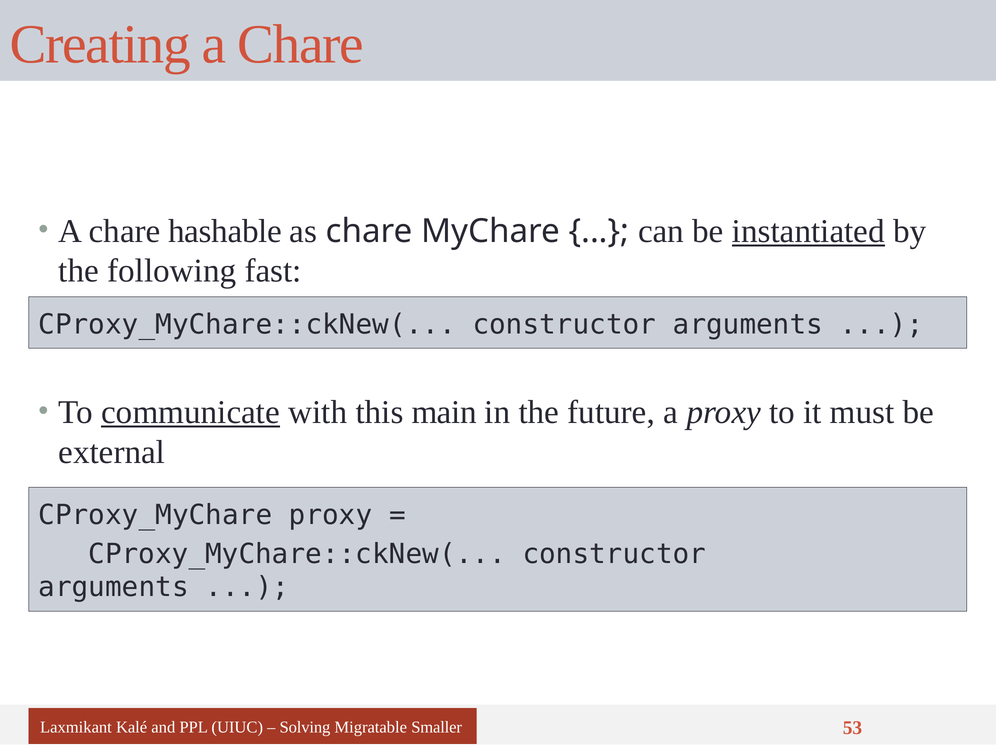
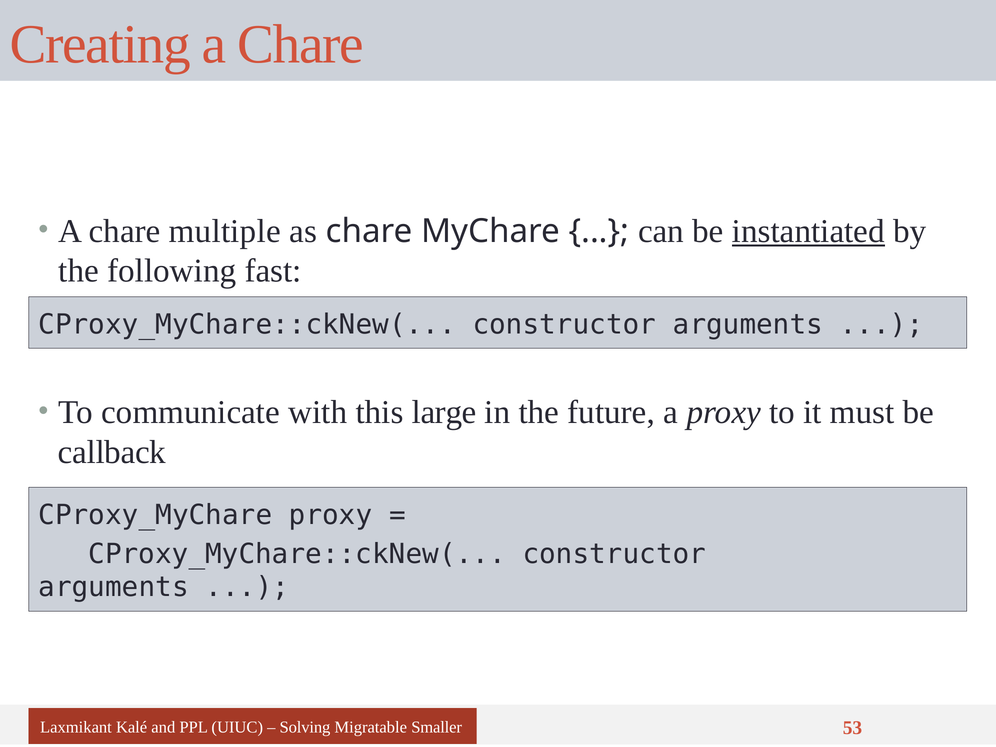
hashable: hashable -> multiple (225, 231)
communicate underline: present -> none (191, 412)
main: main -> large (444, 412)
external: external -> callback (112, 452)
